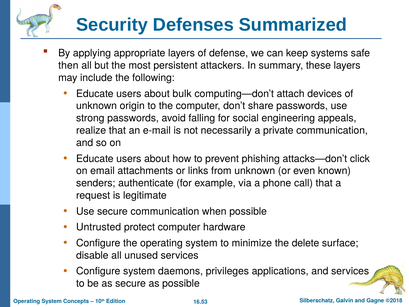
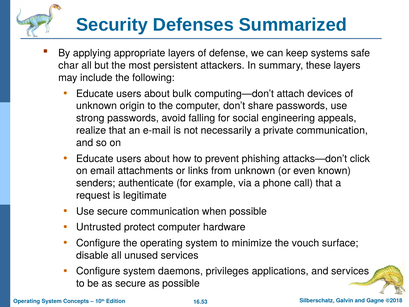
then: then -> char (68, 65)
delete: delete -> vouch (305, 243)
